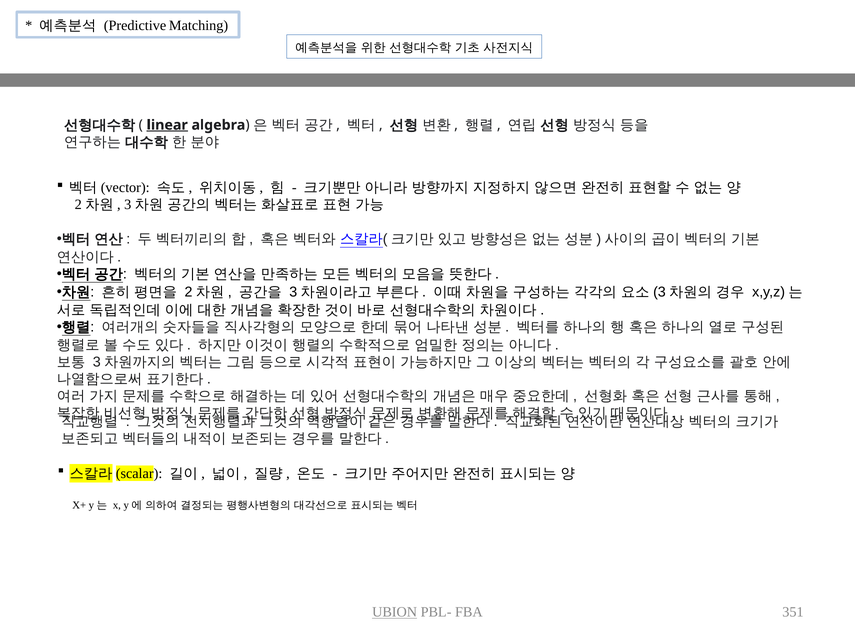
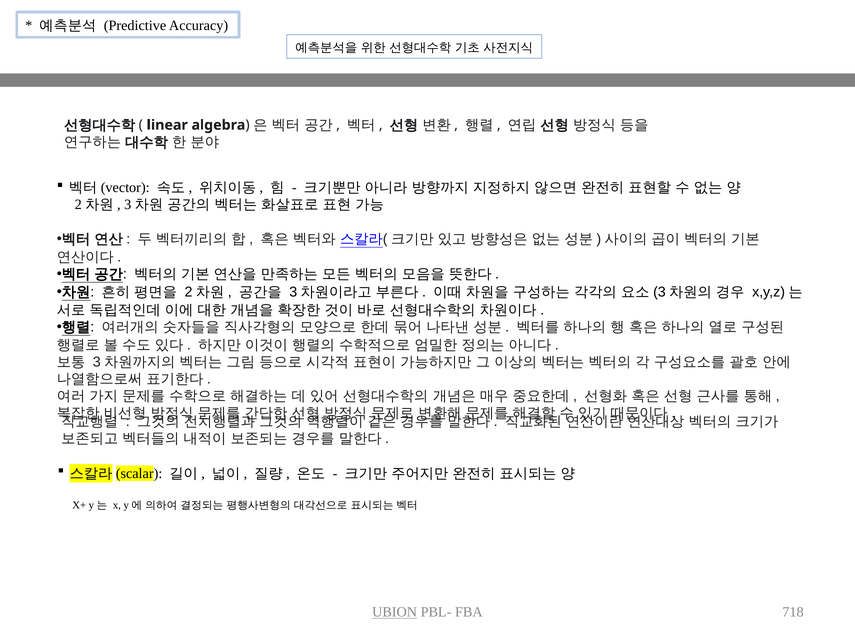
Matching: Matching -> Accuracy (199, 26)
linear underline: present -> none (167, 125)
351: 351 -> 718 (793, 612)
